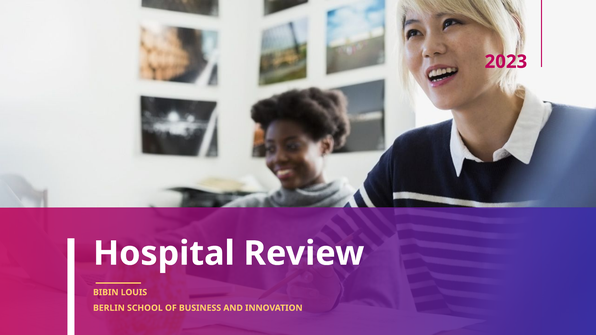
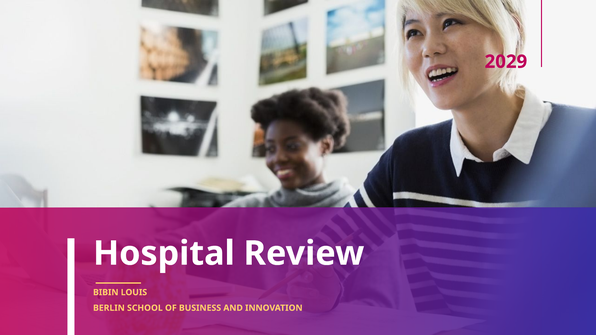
2023: 2023 -> 2029 (506, 62)
